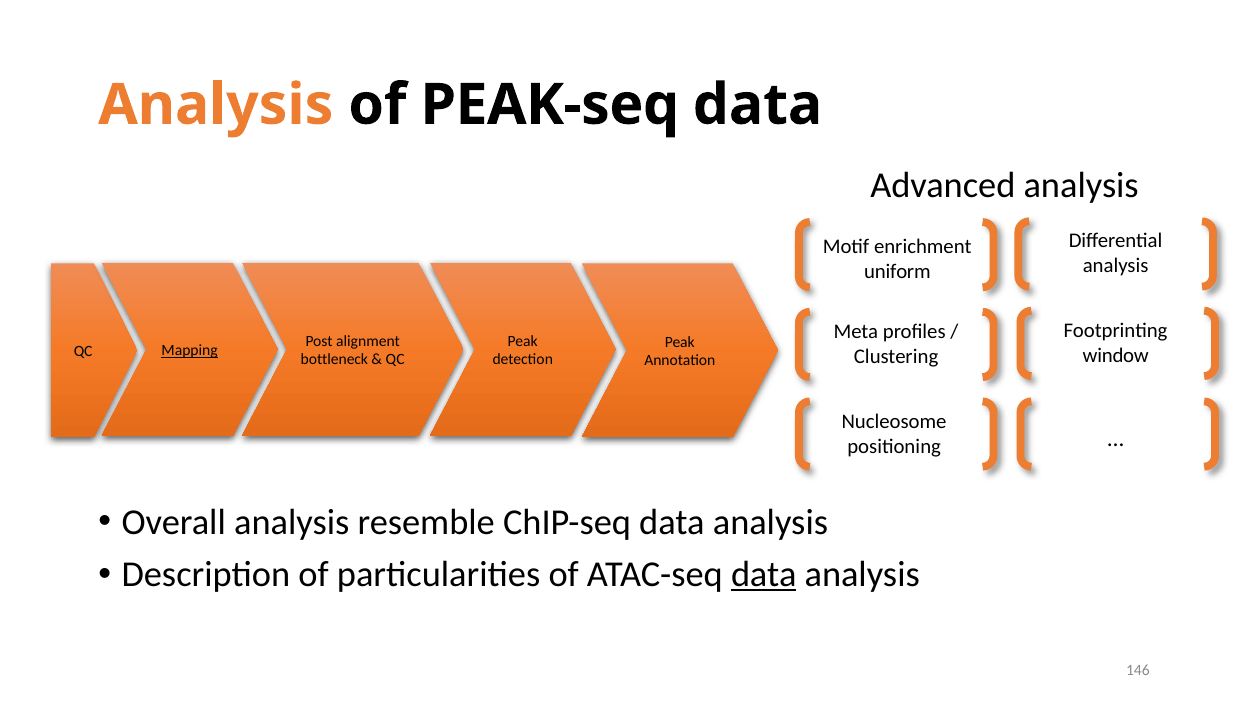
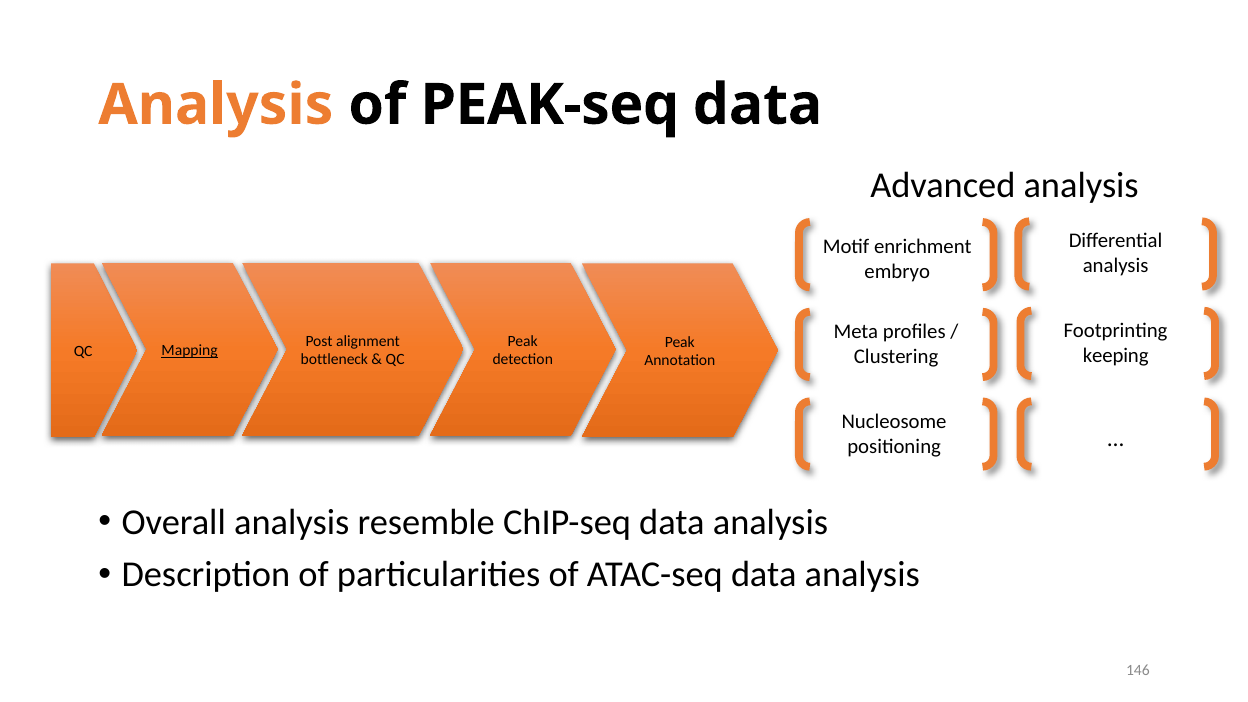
uniform: uniform -> embryo (897, 272)
window: window -> keeping (1116, 356)
data underline: present -> none (764, 575)
